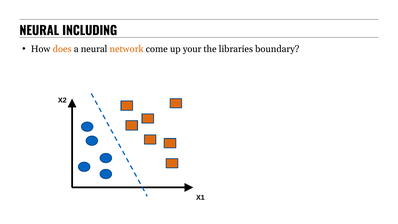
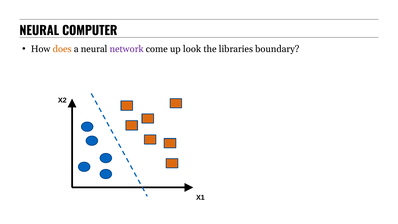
INCLUDING: INCLUDING -> COMPUTER (90, 31)
network colour: orange -> purple (127, 49)
your: your -> look (192, 49)
